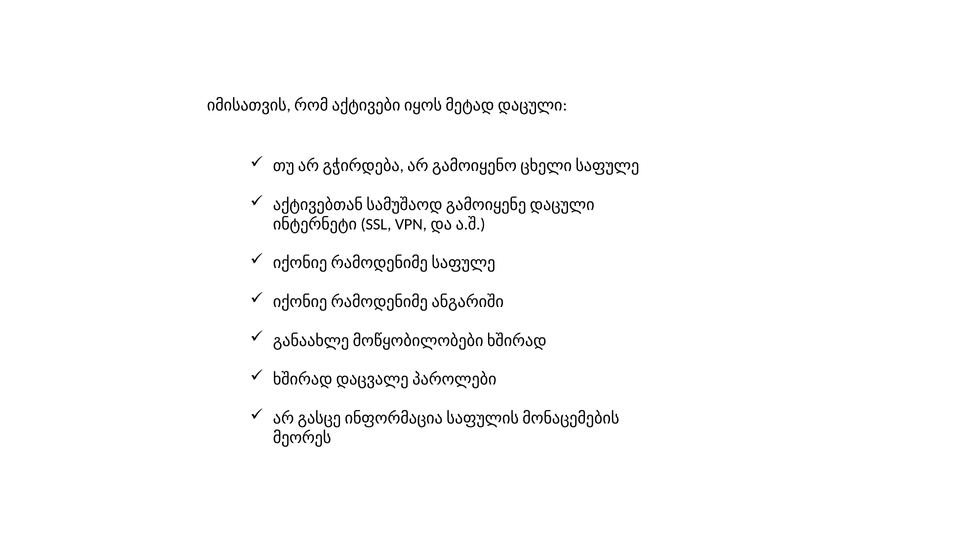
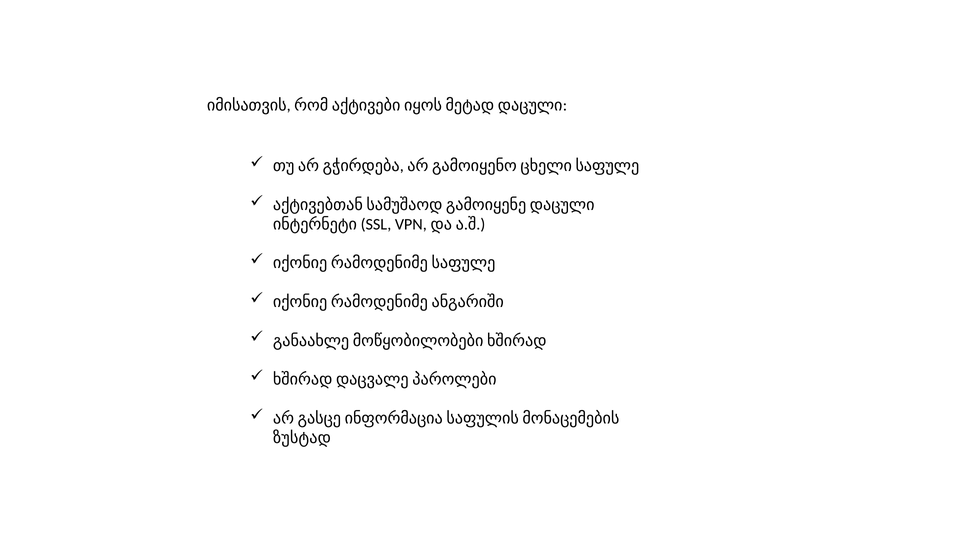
მეორეს: მეორეს -> ზუსტად (302, 438)
